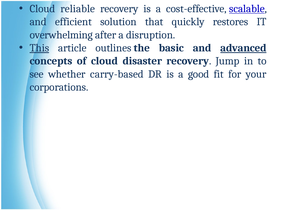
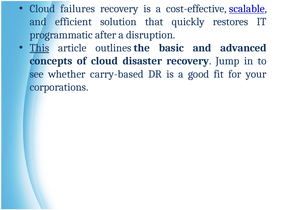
reliable: reliable -> failures (78, 9)
overwhelming: overwhelming -> programmatic (61, 35)
advanced underline: present -> none (243, 48)
